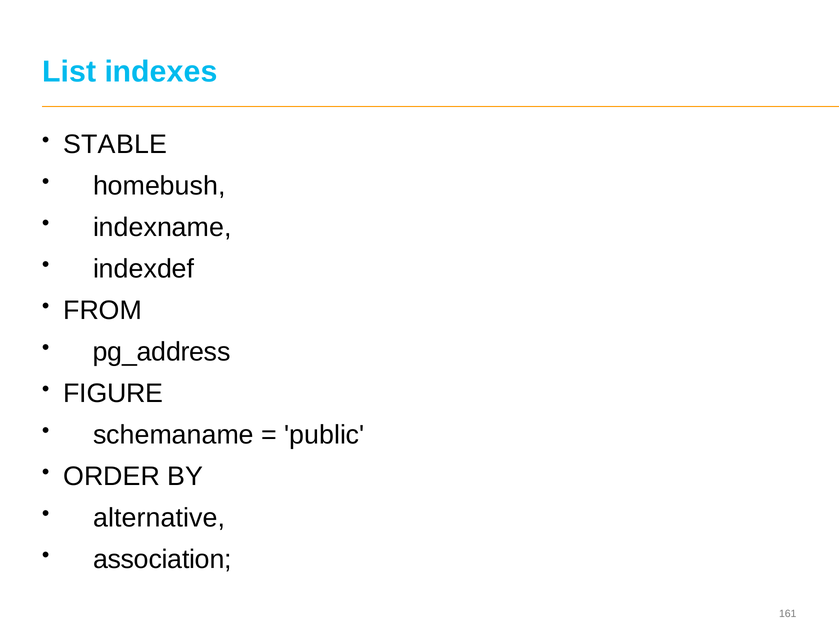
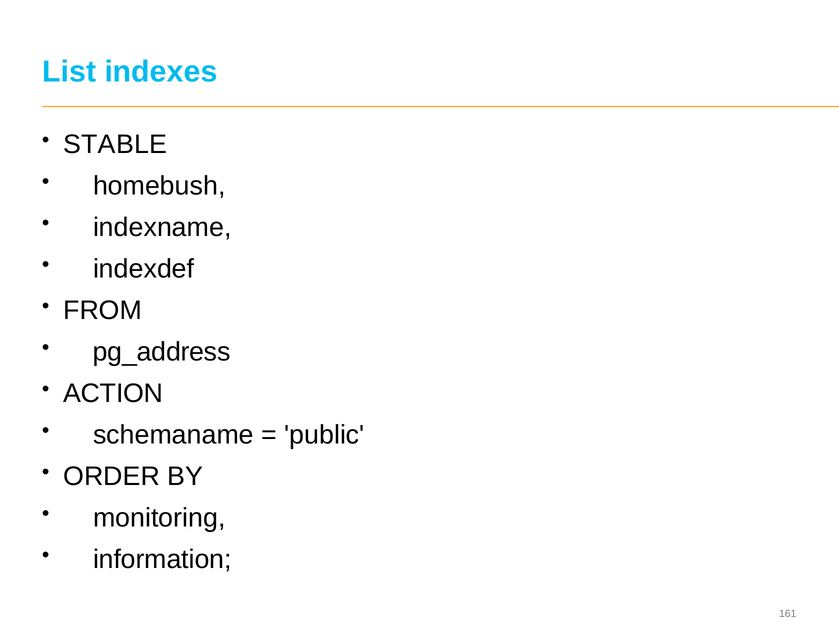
FIGURE: FIGURE -> ACTION (113, 394)
alternative: alternative -> monitoring (159, 518)
association: association -> information (162, 560)
